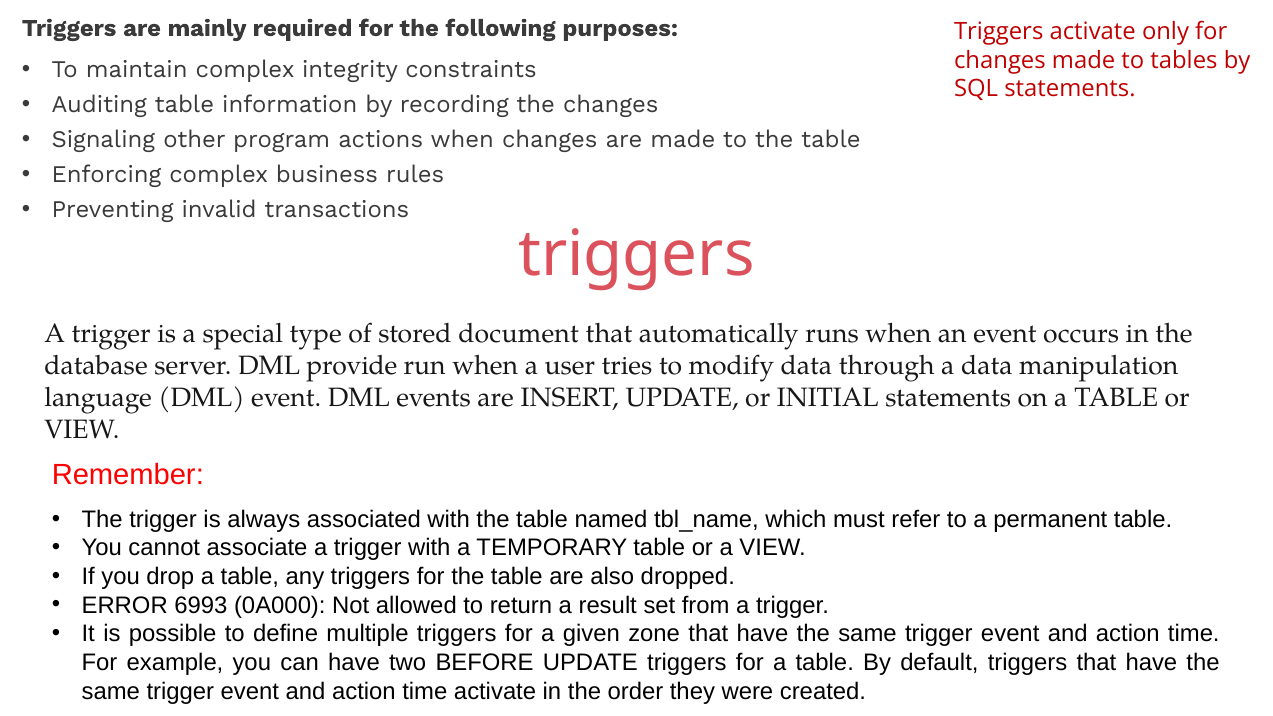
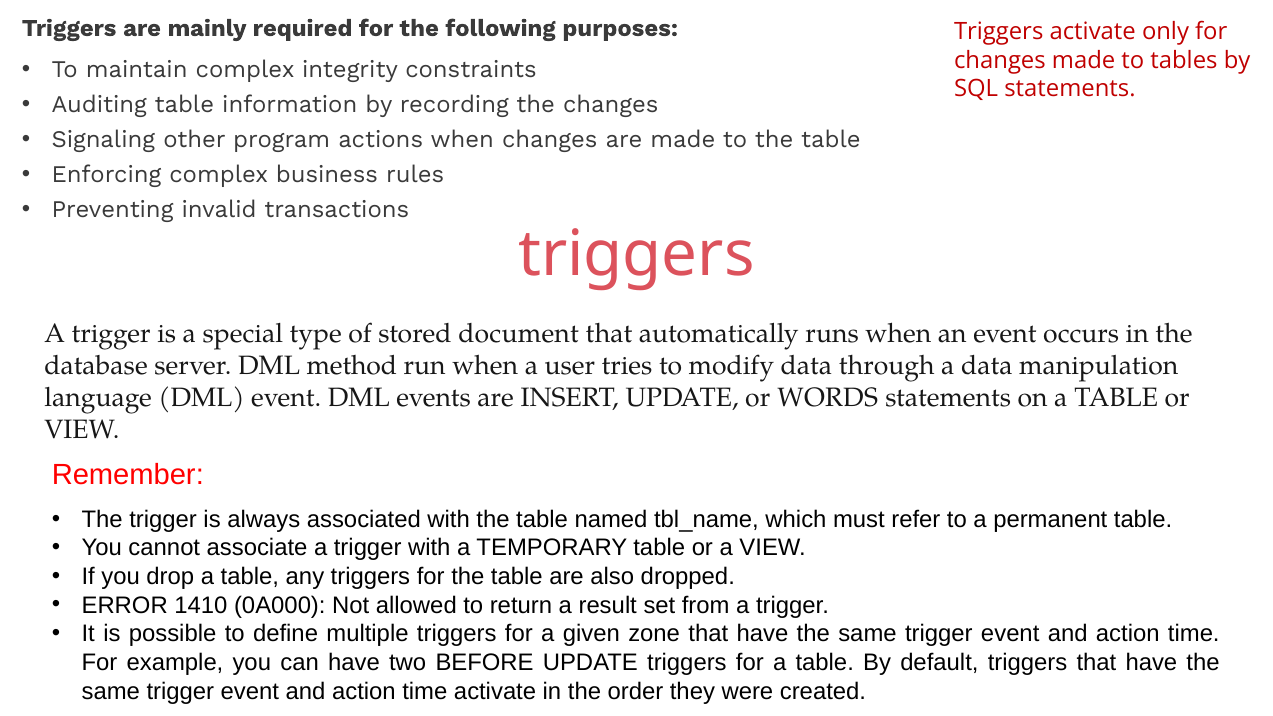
provide: provide -> method (352, 366)
INITIAL: INITIAL -> WORDS (828, 398)
6993: 6993 -> 1410 (201, 605)
